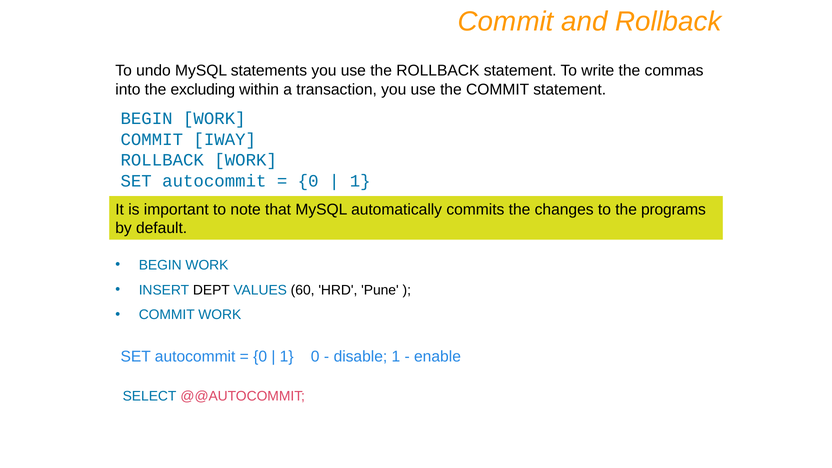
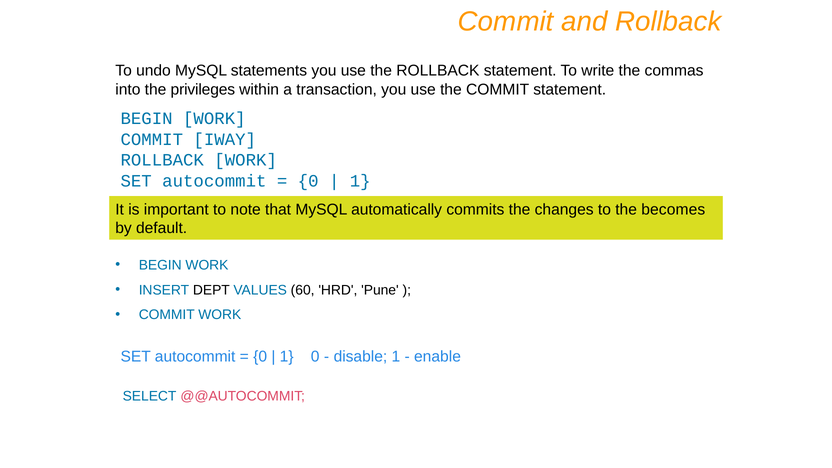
excluding: excluding -> privileges (203, 89)
programs: programs -> becomes (673, 210)
